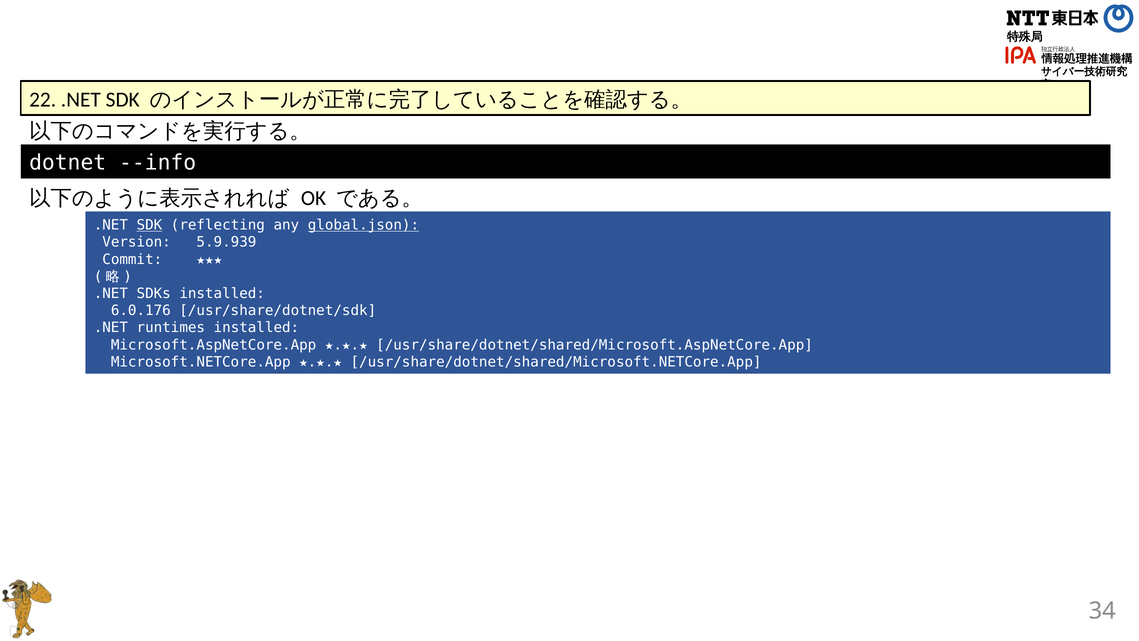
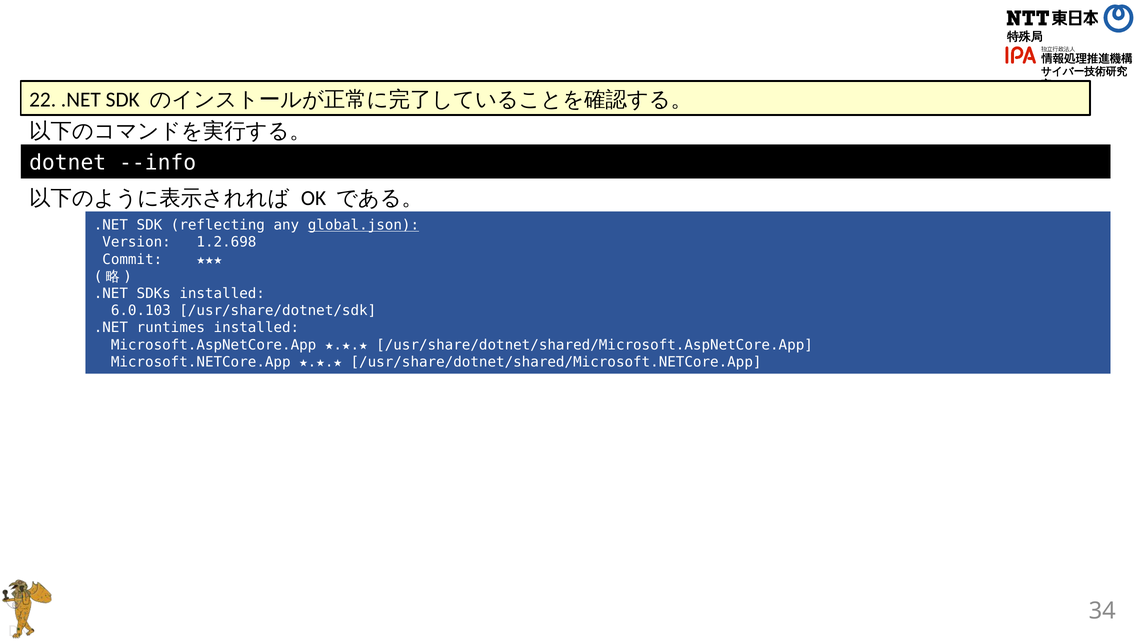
SDK underline: present -> none (149, 225)
5.9.939: 5.9.939 -> 1.2.698 (226, 242)
6.0.176: 6.0.176 -> 6.0.103 (141, 310)
